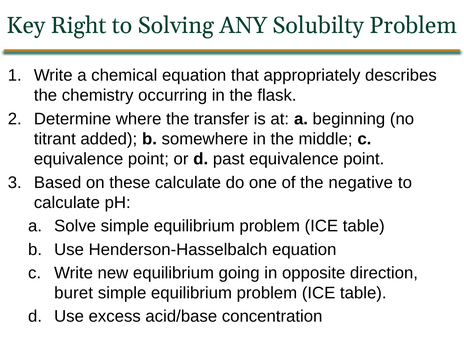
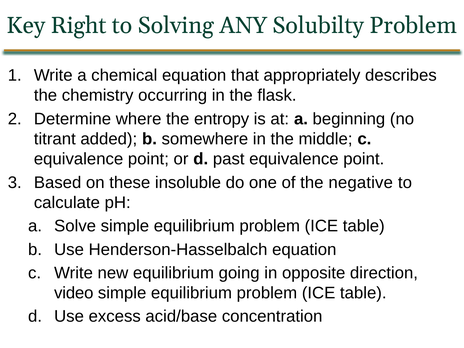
transfer: transfer -> entropy (222, 119)
these calculate: calculate -> insoluble (188, 183)
buret: buret -> video (74, 293)
